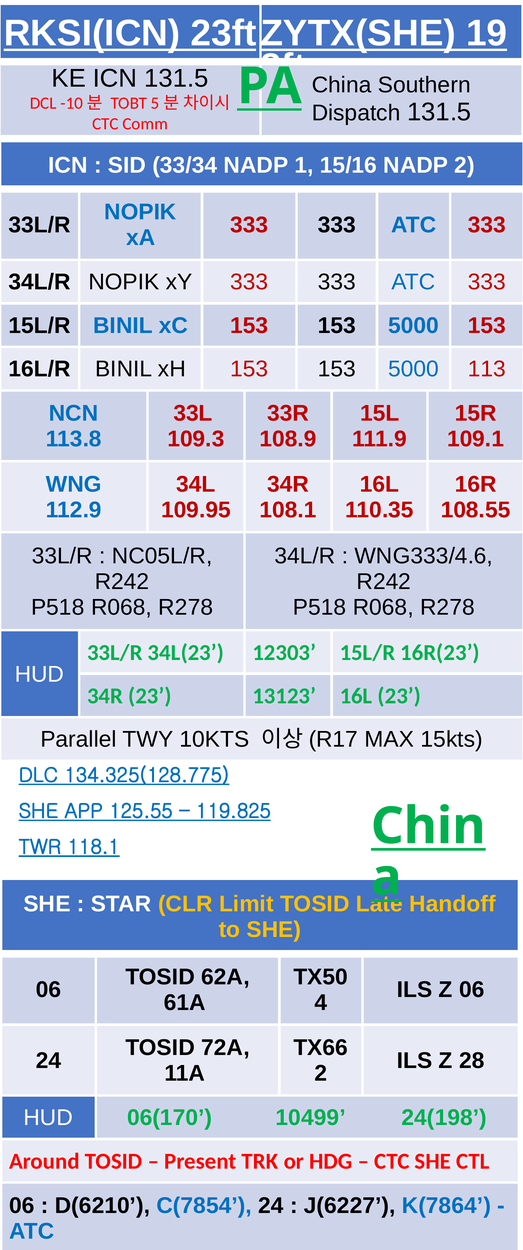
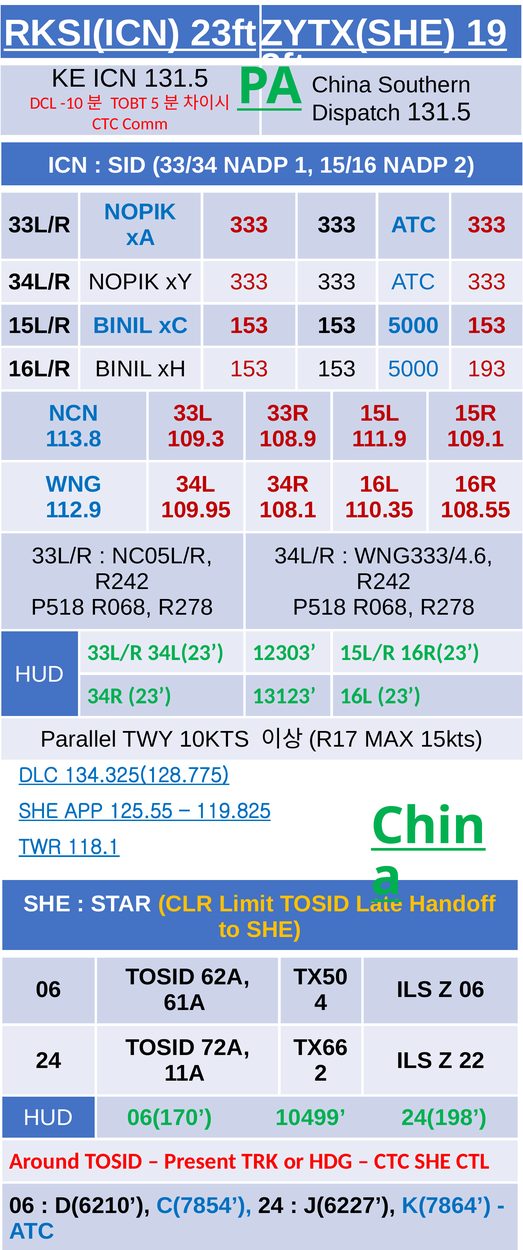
113: 113 -> 193 (487, 369)
28: 28 -> 22 (472, 1062)
